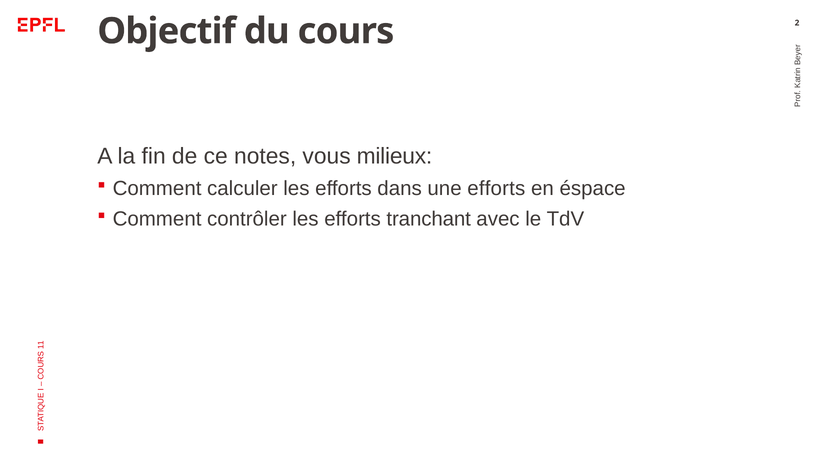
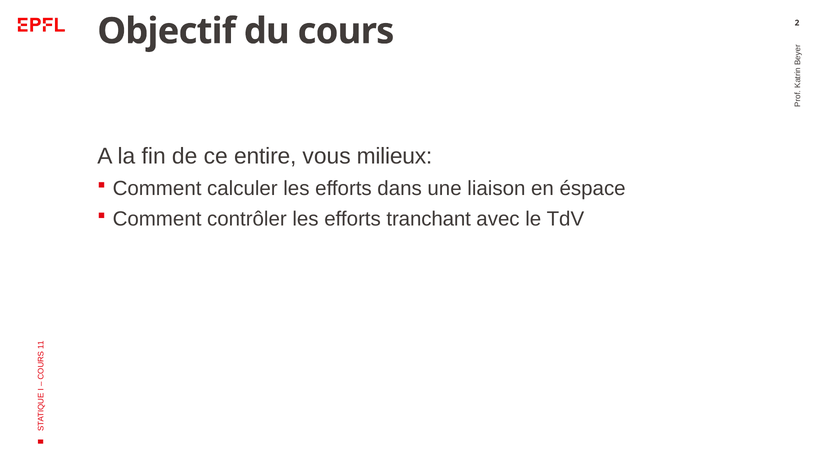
notes: notes -> entire (265, 157)
une efforts: efforts -> liaison (496, 188)
